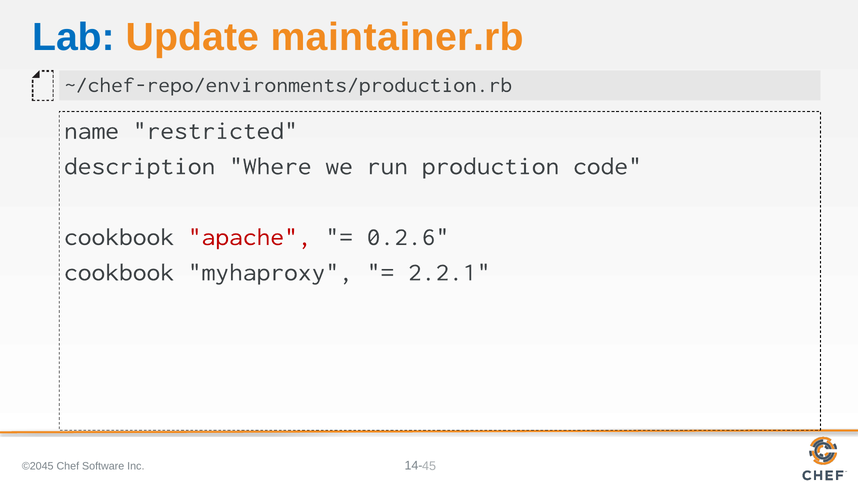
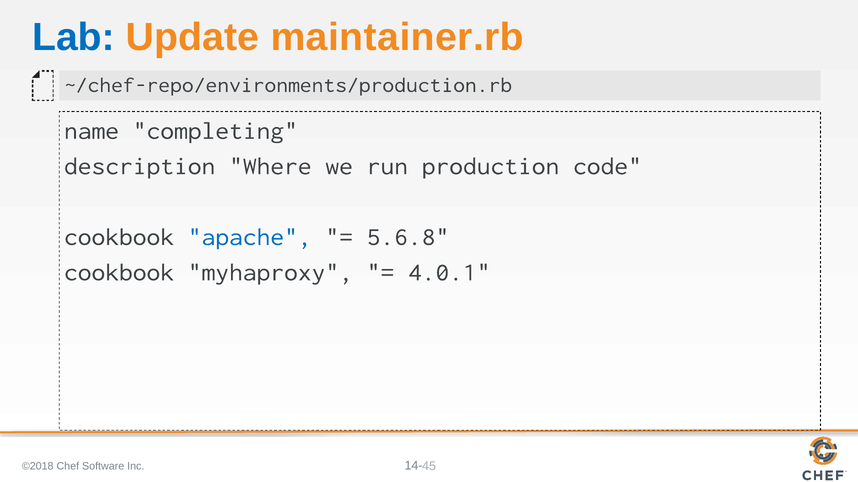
restricted: restricted -> completing (215, 131)
apache colour: red -> blue (250, 237)
0.2.6: 0.2.6 -> 5.6.8 (408, 237)
2.2.1: 2.2.1 -> 4.0.1 (449, 272)
©2045: ©2045 -> ©2018 (38, 467)
